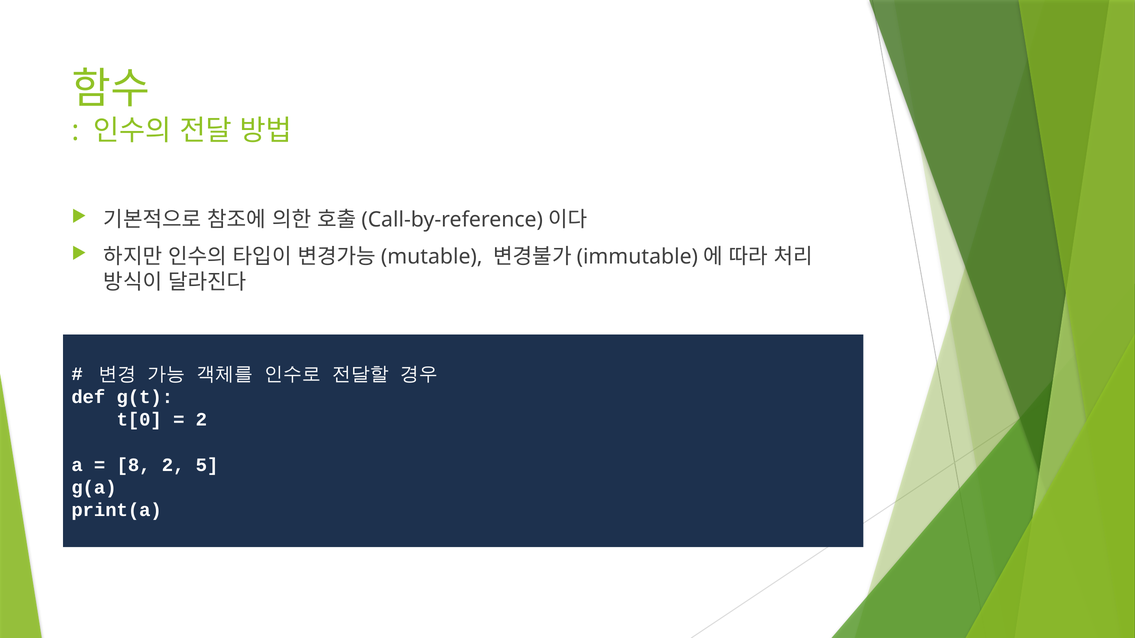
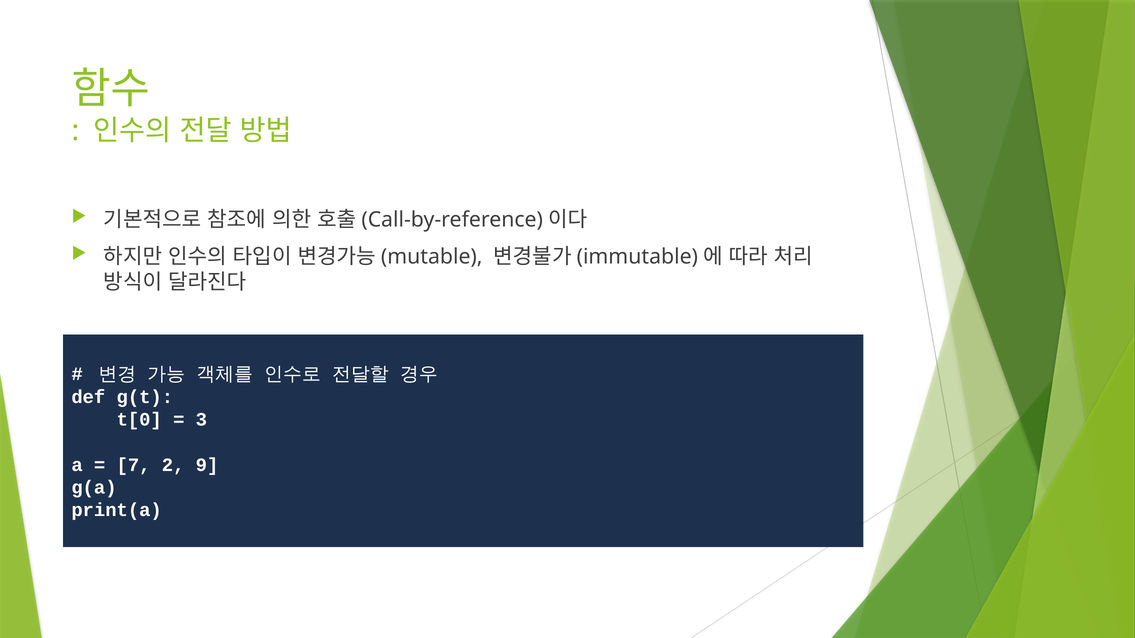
2: 2 -> 3 (201, 420)
8: 8 -> 7 (134, 465)
5: 5 -> 9 (207, 465)
